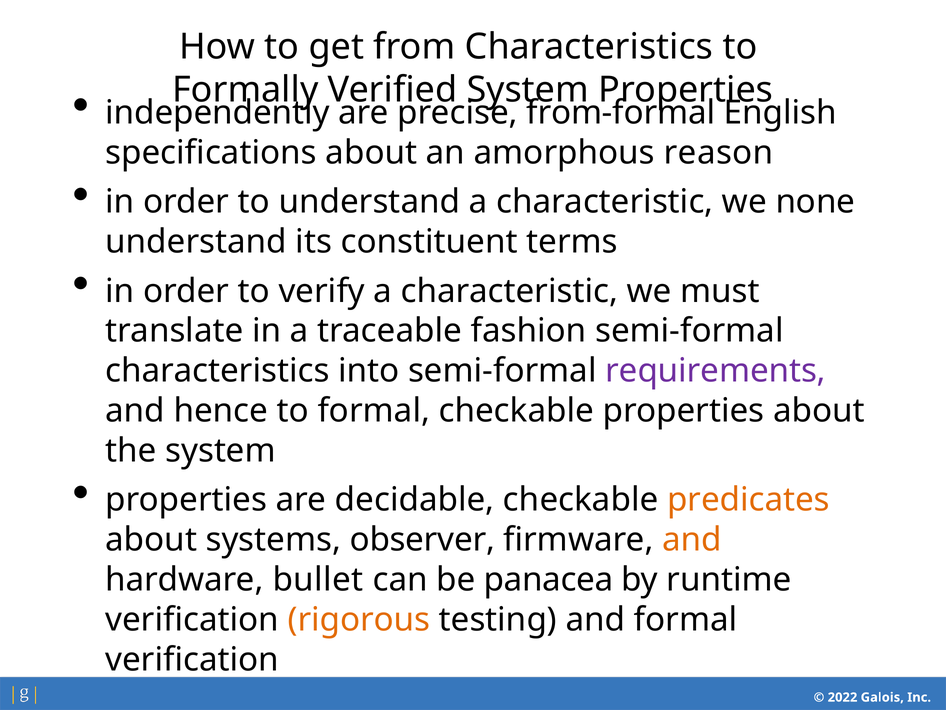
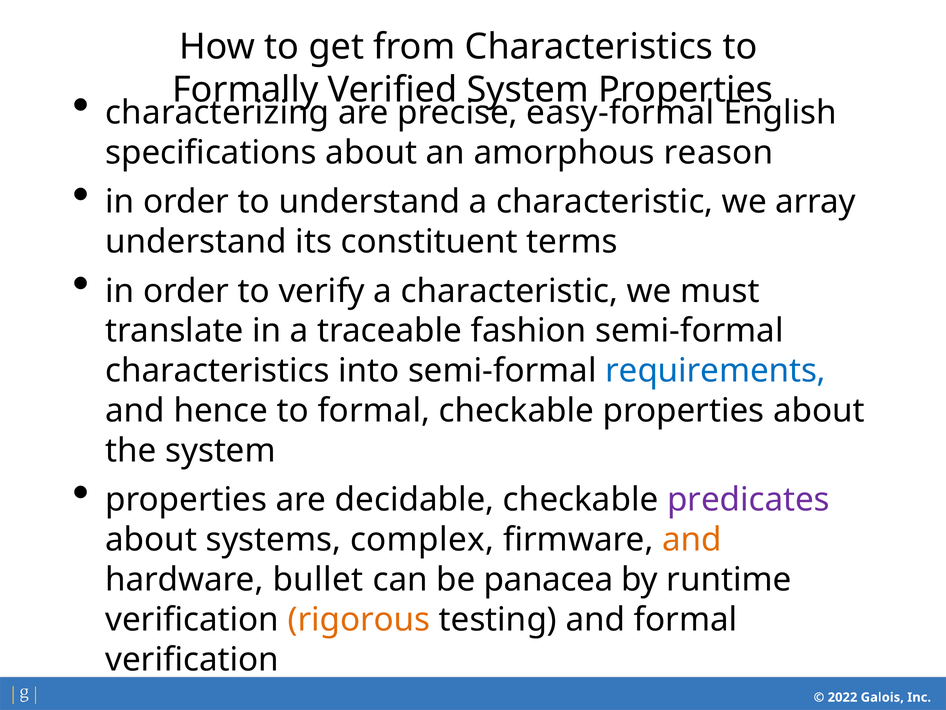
independently: independently -> characterizing (217, 113)
from-formal: from-formal -> easy-formal (620, 113)
none: none -> array (816, 202)
requirements colour: purple -> blue (716, 371)
predicates colour: orange -> purple (748, 500)
observer: observer -> complex (422, 540)
